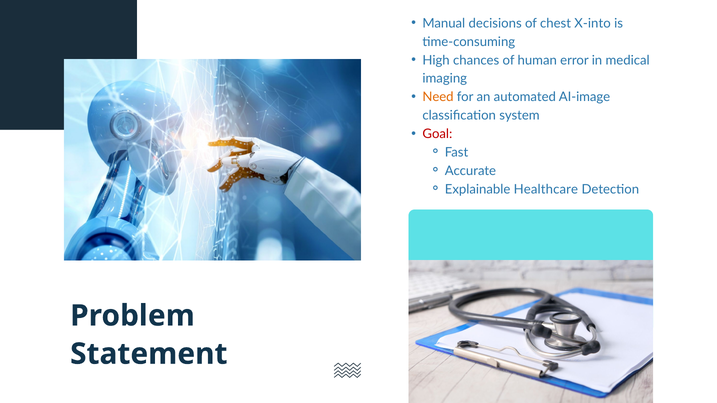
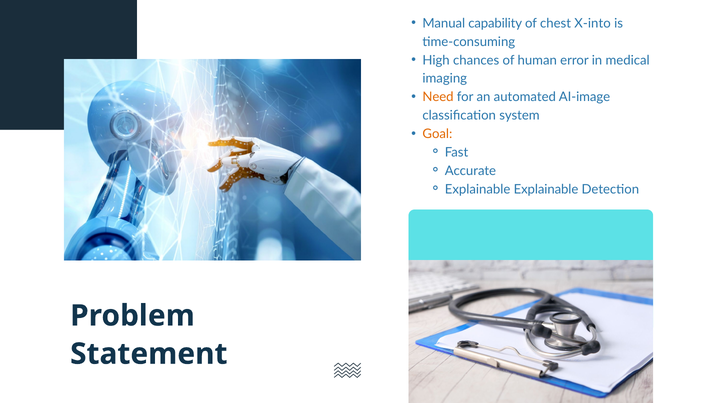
decisions: decisions -> capability (495, 23)
Goal colour: red -> orange (437, 134)
Explainable Healthcare: Healthcare -> Explainable (546, 189)
